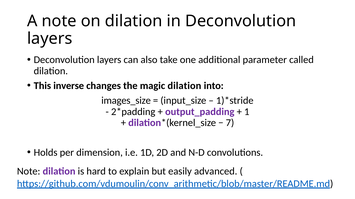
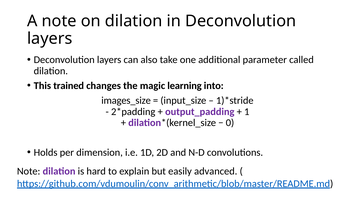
inverse: inverse -> trained (69, 86)
magic dilation: dilation -> learning (185, 86)
7: 7 -> 0 (230, 123)
